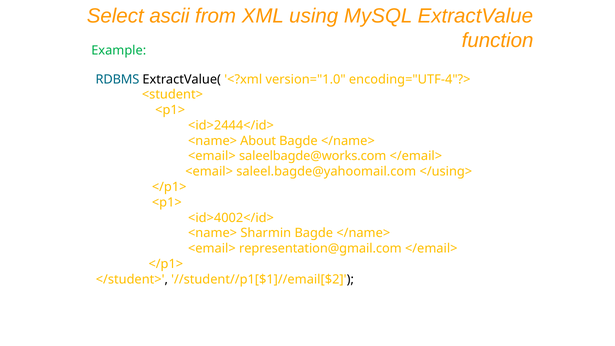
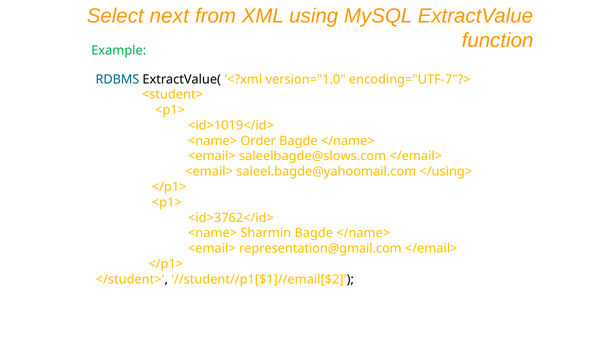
ascii: ascii -> next (169, 16)
encoding="UTF-4"?>: encoding="UTF-4"?> -> encoding="UTF-7"?> (410, 79)
<id>2444</id>: <id>2444</id> -> <id>1019</id> (231, 125)
About: About -> Order (258, 141)
saleelbagde@works.com: saleelbagde@works.com -> saleelbagde@slows.com (313, 156)
<id>4002</id>: <id>4002</id> -> <id>3762</id> (231, 218)
